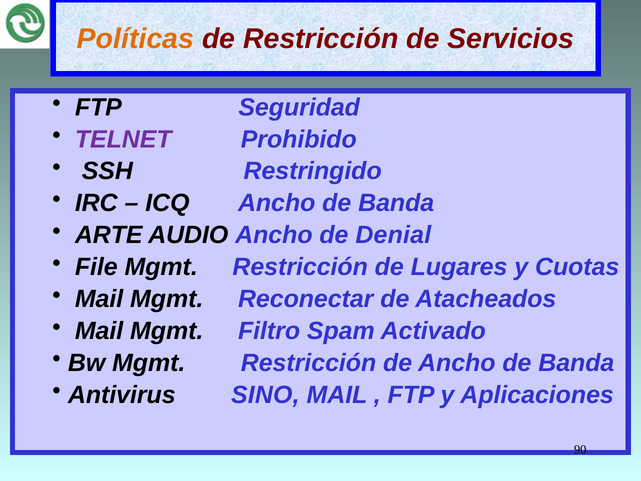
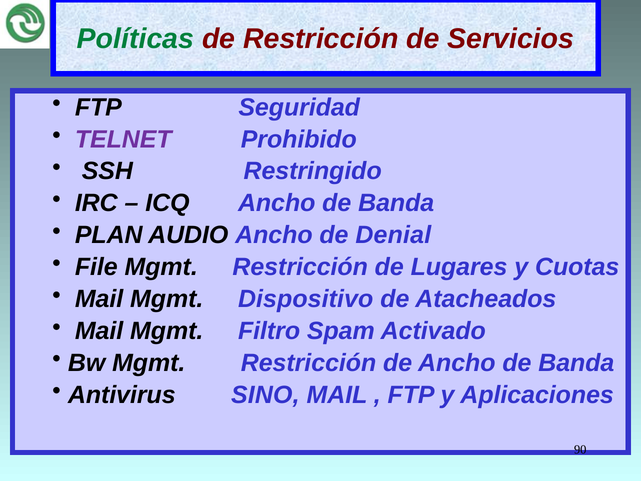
Políticas colour: orange -> green (136, 39)
ARTE: ARTE -> PLAN (109, 235)
Reconectar: Reconectar -> Dispositivo (306, 299)
